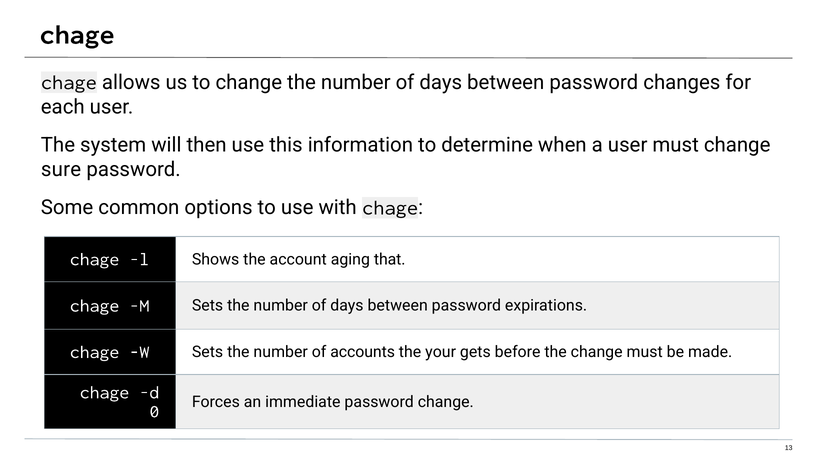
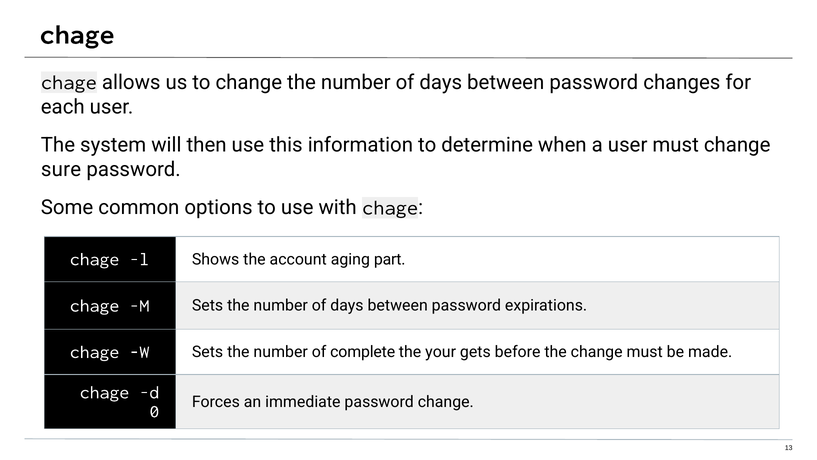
that: that -> part (390, 259)
accounts: accounts -> complete (363, 352)
